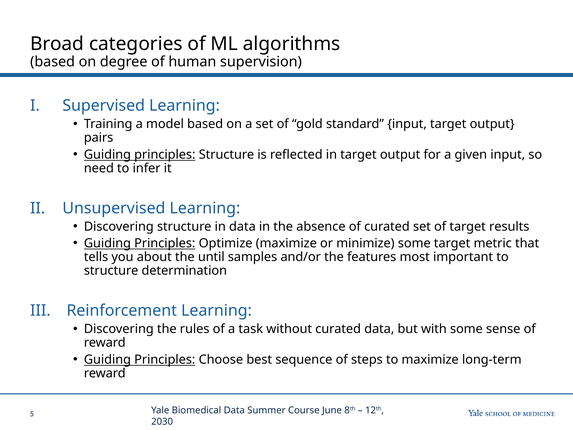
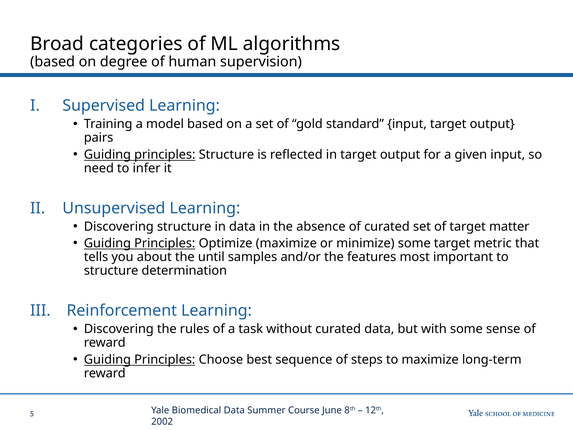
results: results -> matter (509, 226)
2030: 2030 -> 2002 (162, 422)
